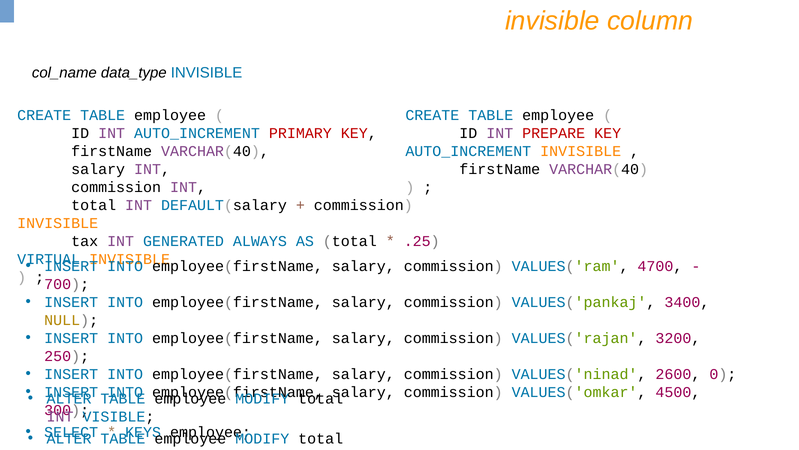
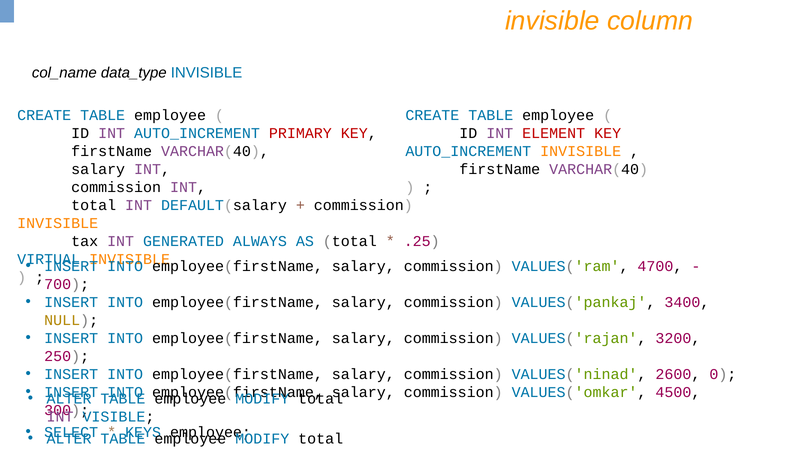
PREPARE: PREPARE -> ELEMENT (554, 133)
